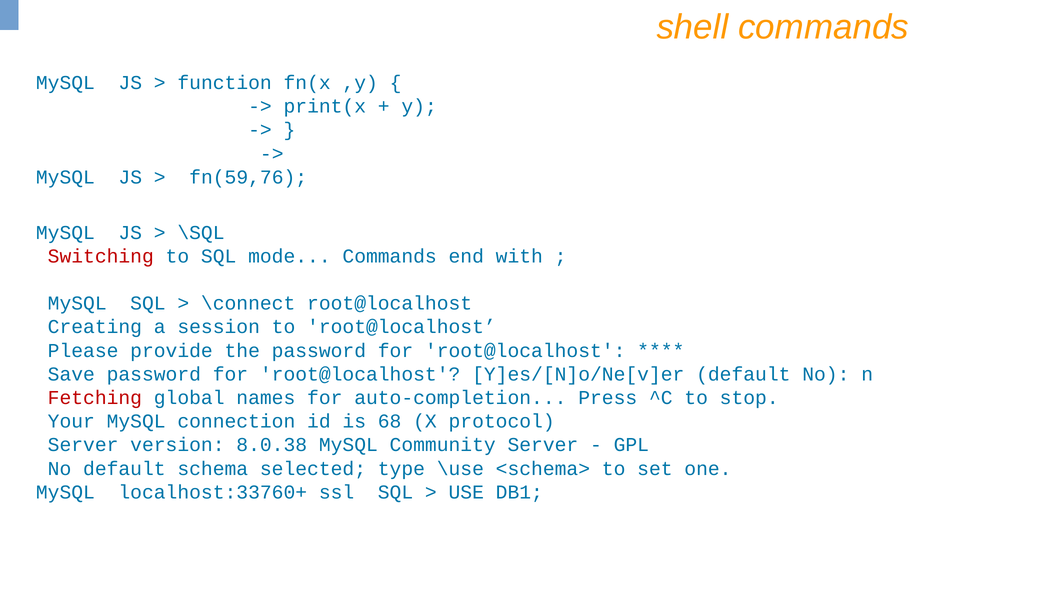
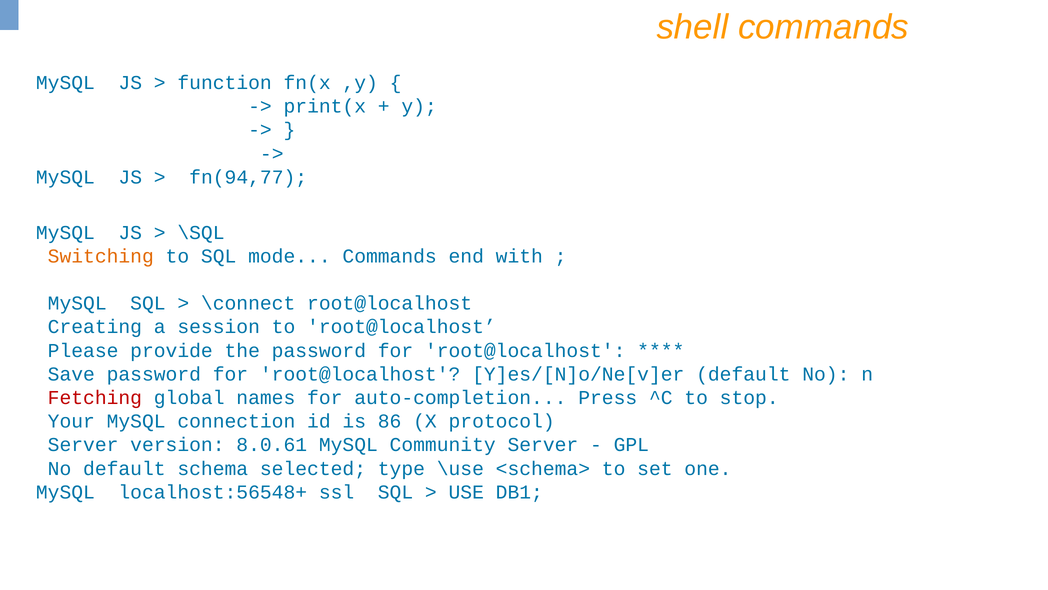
fn(59,76: fn(59,76 -> fn(94,77 (248, 177)
Switching colour: red -> orange (101, 256)
68: 68 -> 86 (390, 421)
8.0.38: 8.0.38 -> 8.0.61 (272, 445)
localhost:33760+: localhost:33760+ -> localhost:56548+ (213, 492)
